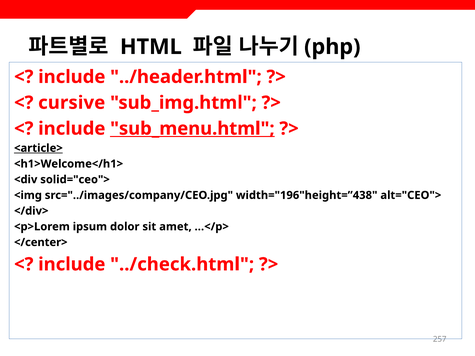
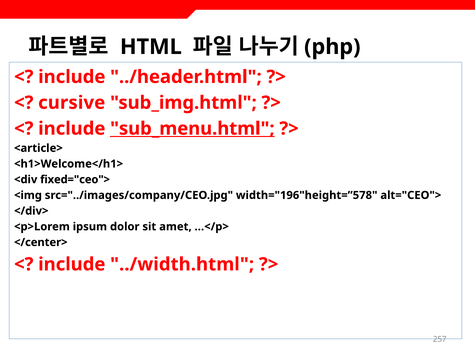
<article> underline: present -> none (38, 148)
solid="ceo">: solid="ceo"> -> fixed="ceo"> (75, 180)
width="196"height=”438: width="196"height=”438 -> width="196"height=”578 (307, 195)
../check.html: ../check.html -> ../width.html (182, 265)
